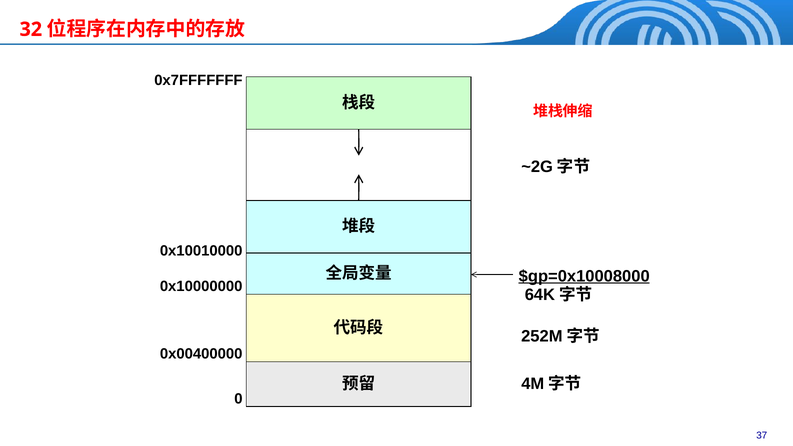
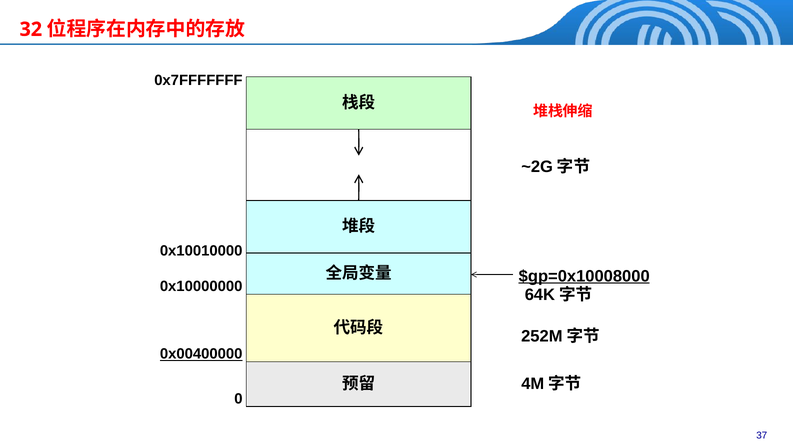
0x00400000 underline: none -> present (201, 354)
